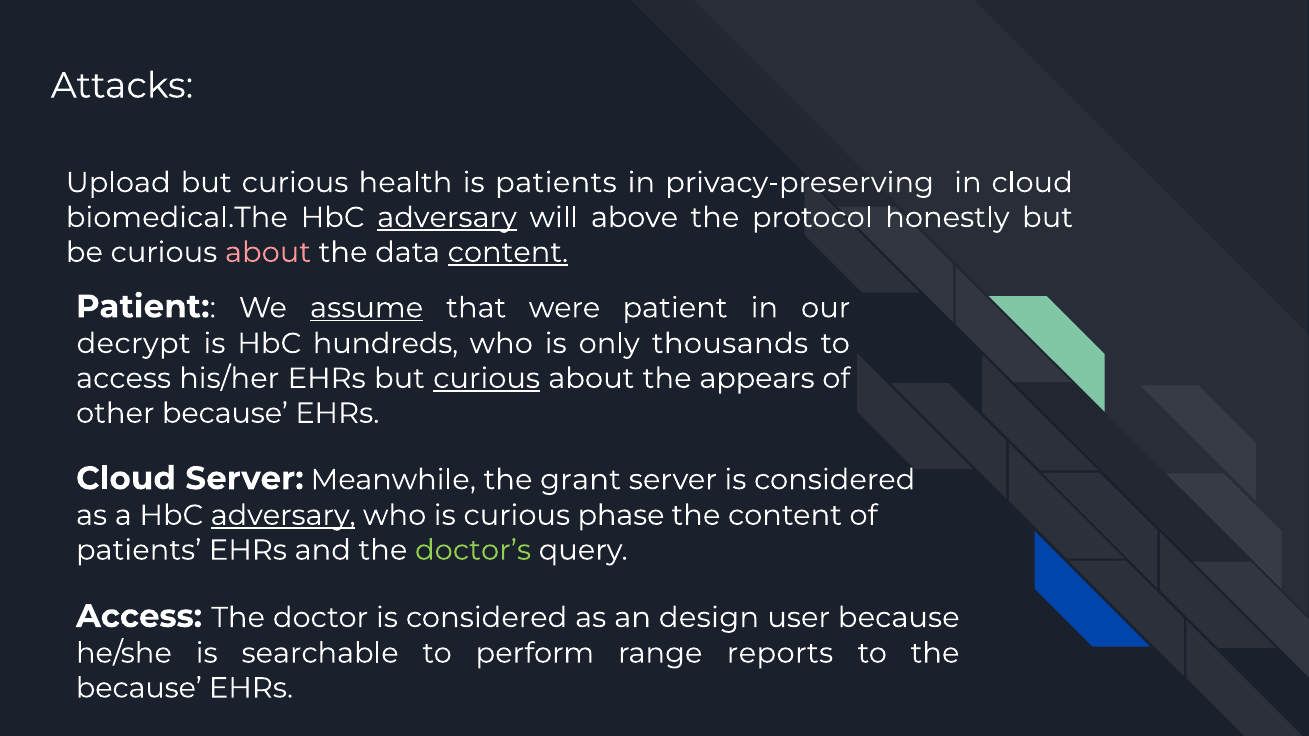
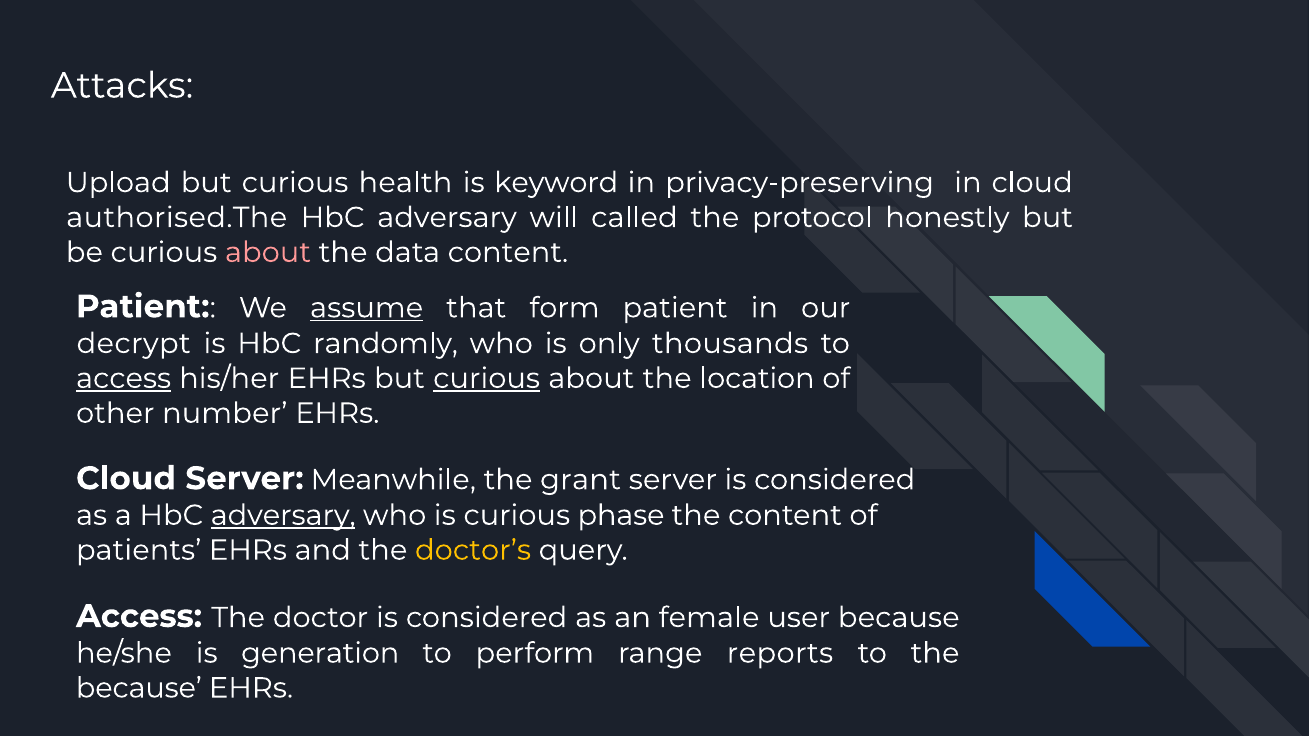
is patients: patients -> keyword (556, 183)
biomedical.The: biomedical.The -> authorised.The (177, 218)
adversary underline: present -> none (447, 218)
above: above -> called (634, 218)
content underline: present -> none (508, 252)
were: were -> form (564, 308)
hundreds: hundreds -> randomly (385, 344)
access underline: none -> present (124, 379)
appears: appears -> location (757, 379)
other because: because -> number (225, 413)
doctor’s colour: light green -> yellow (473, 550)
design: design -> female (709, 618)
searchable: searchable -> generation (320, 653)
